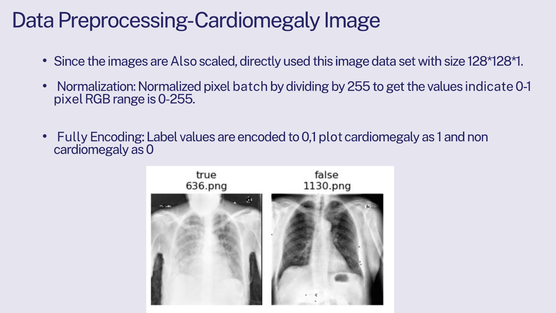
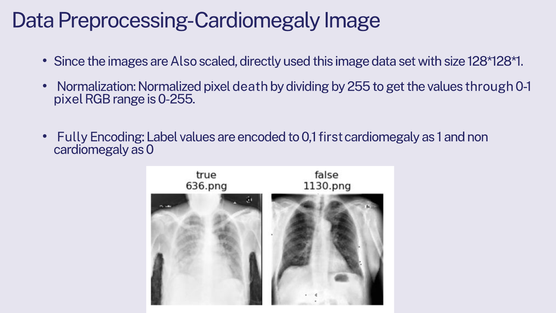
batch: batch -> death (250, 86)
indicate: indicate -> through (489, 86)
plot: plot -> first (331, 137)
